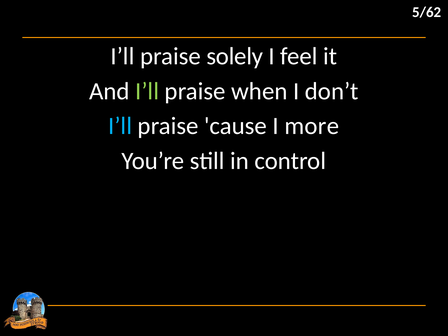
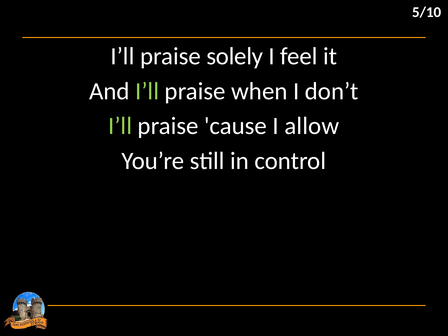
5/62: 5/62 -> 5/10 (427, 12)
I’ll colour: light blue -> light green (120, 126)
more: more -> allow (312, 126)
